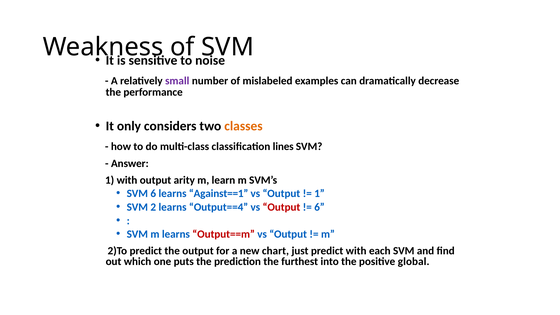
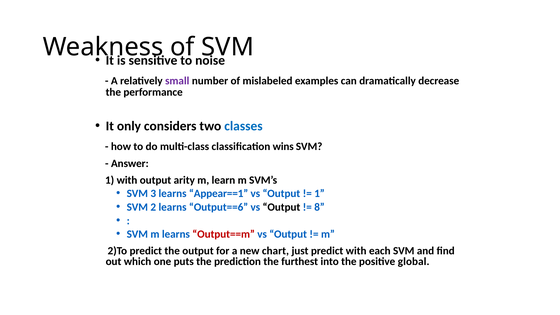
classes colour: orange -> blue (243, 126)
lines: lines -> wins (283, 146)
SVM 6: 6 -> 3 (153, 194)
Against==1: Against==1 -> Appear==1 (219, 194)
Output==4: Output==4 -> Output==6 (219, 207)
Output colour: red -> black (281, 207)
6: 6 -> 8 (319, 207)
